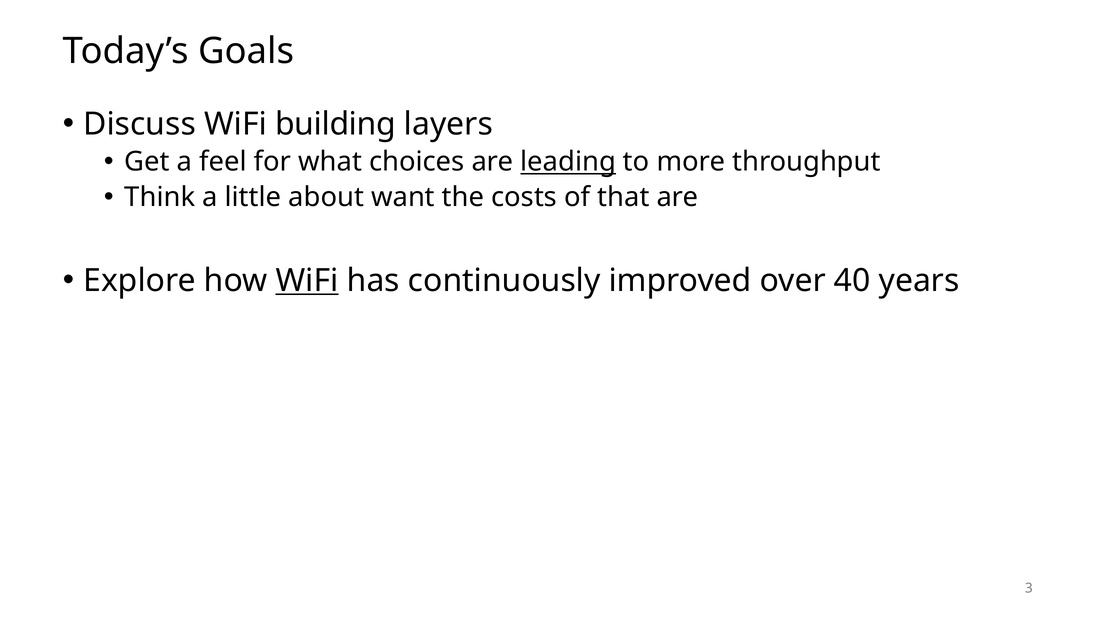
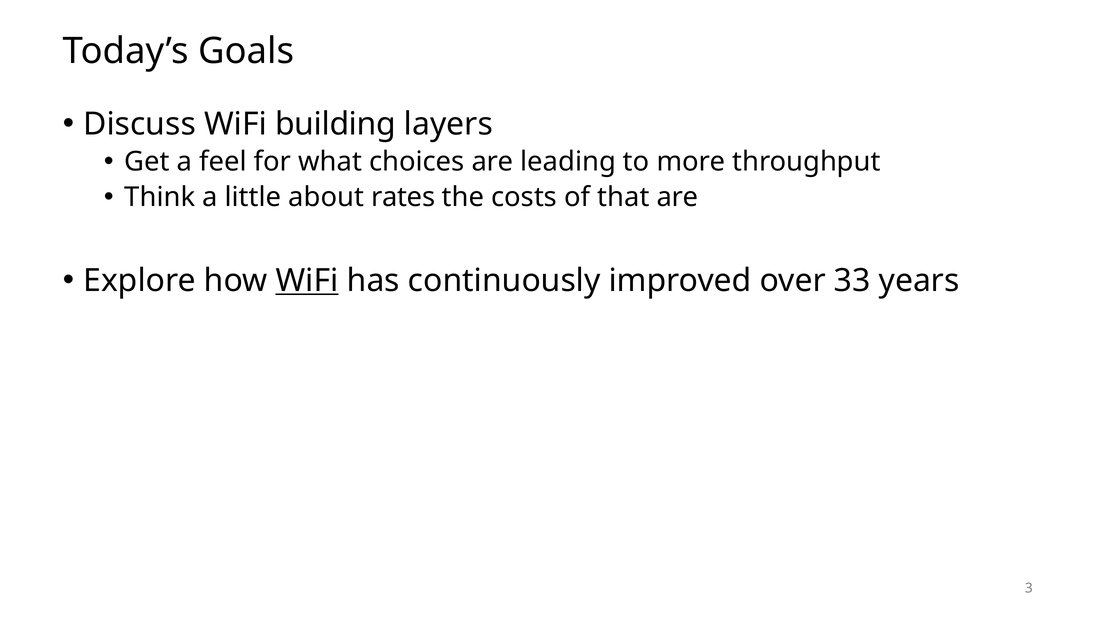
leading underline: present -> none (568, 162)
want: want -> rates (403, 197)
40: 40 -> 33 (852, 280)
